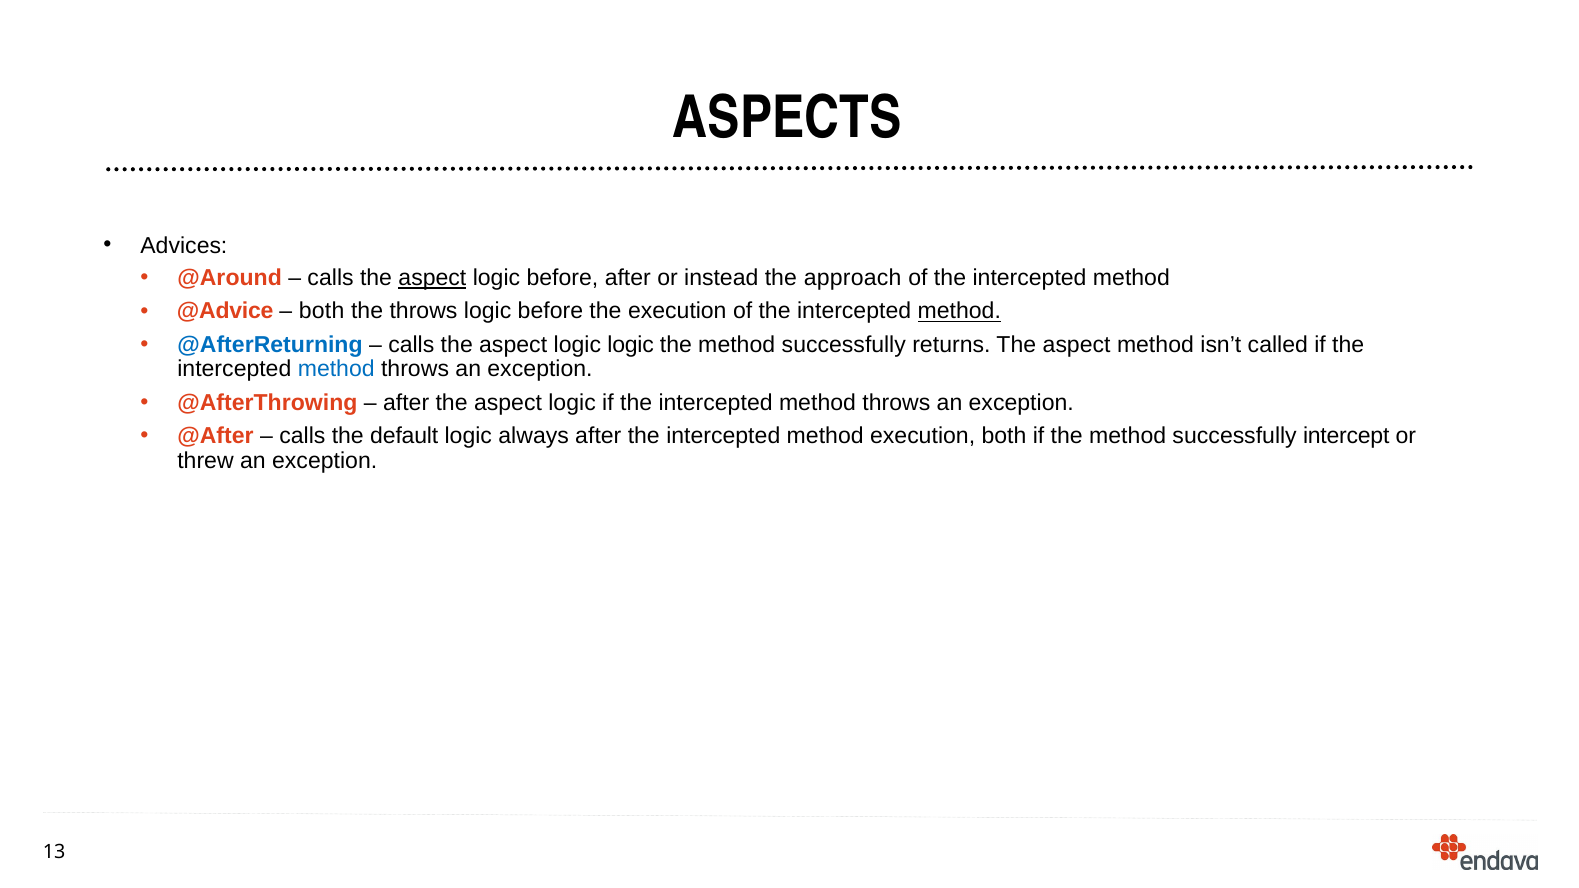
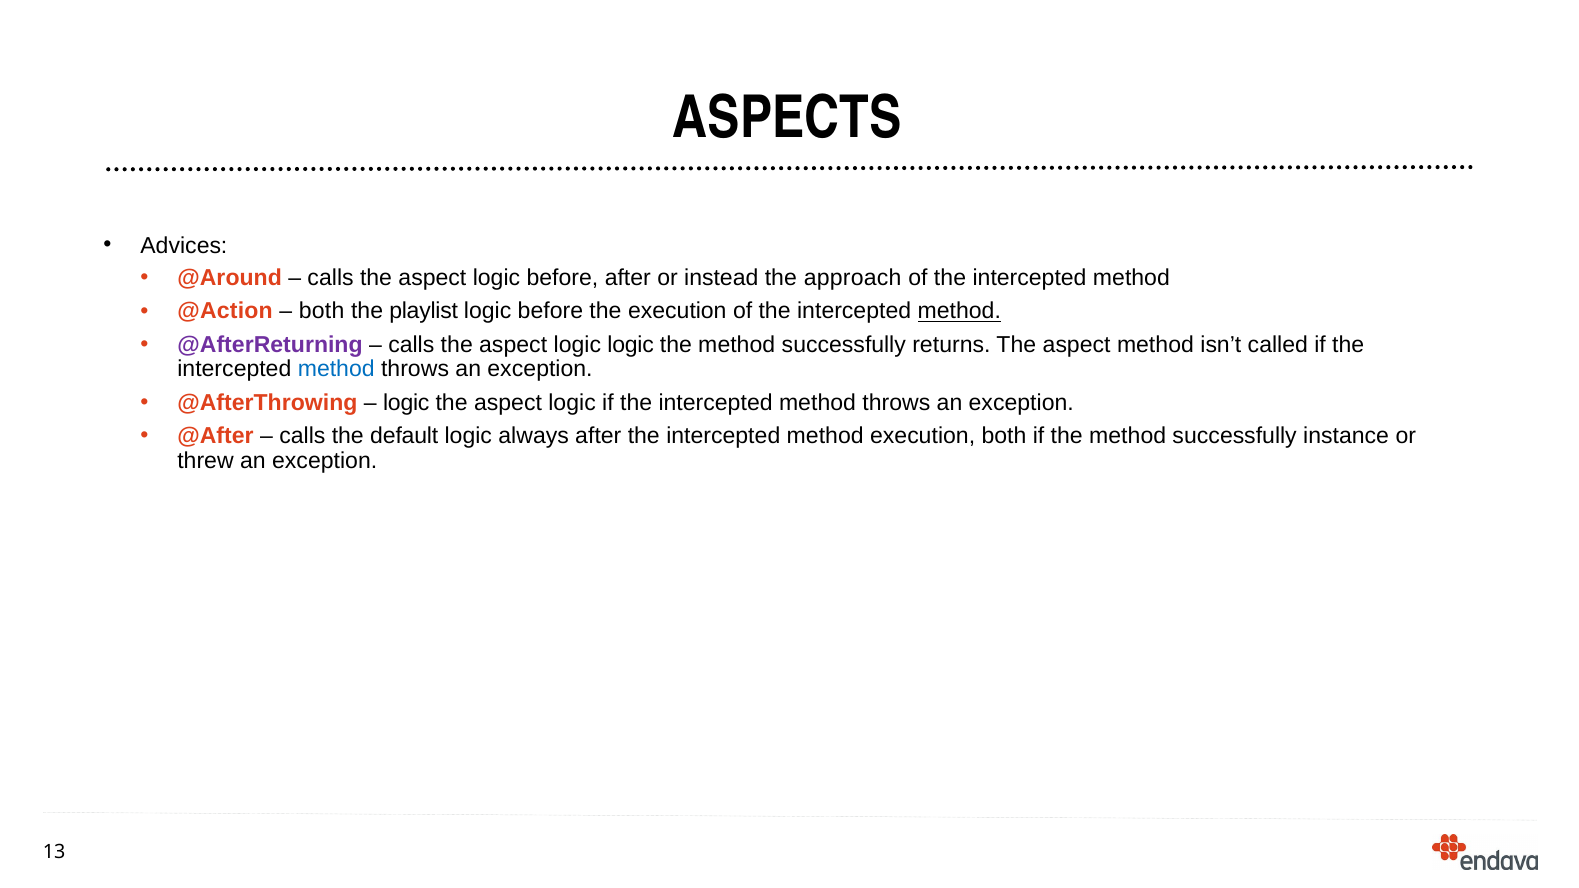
aspect underline: present -> none (432, 278)
@Advice: @Advice -> @Action (225, 311)
the throws: throws -> playlist (424, 311)
@AfterReturning colour: blue -> purple (270, 344)
after: after -> logic (406, 402)
intercept: intercept -> instance (1346, 436)
